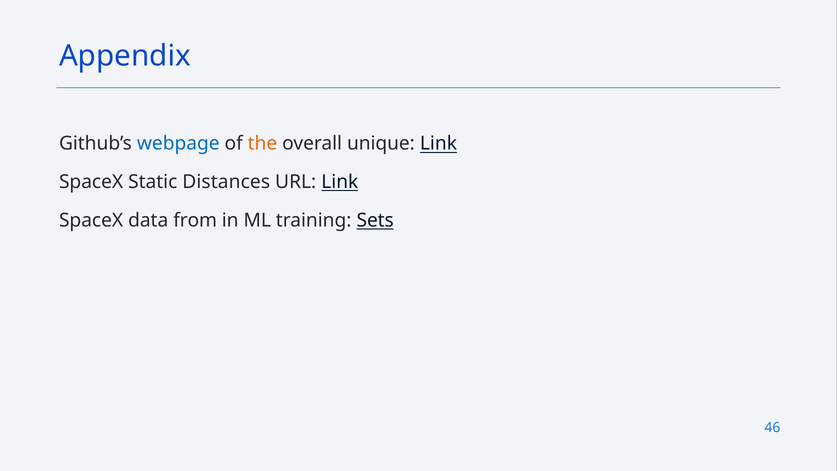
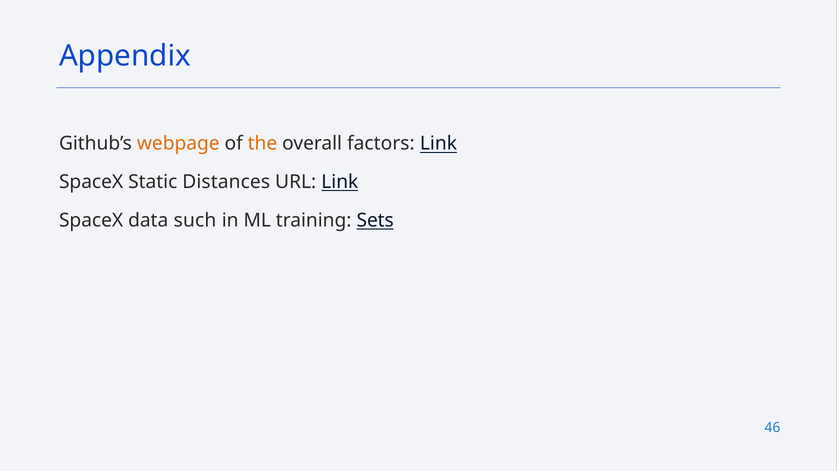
webpage colour: blue -> orange (178, 144)
unique: unique -> factors (381, 144)
from: from -> such (195, 220)
